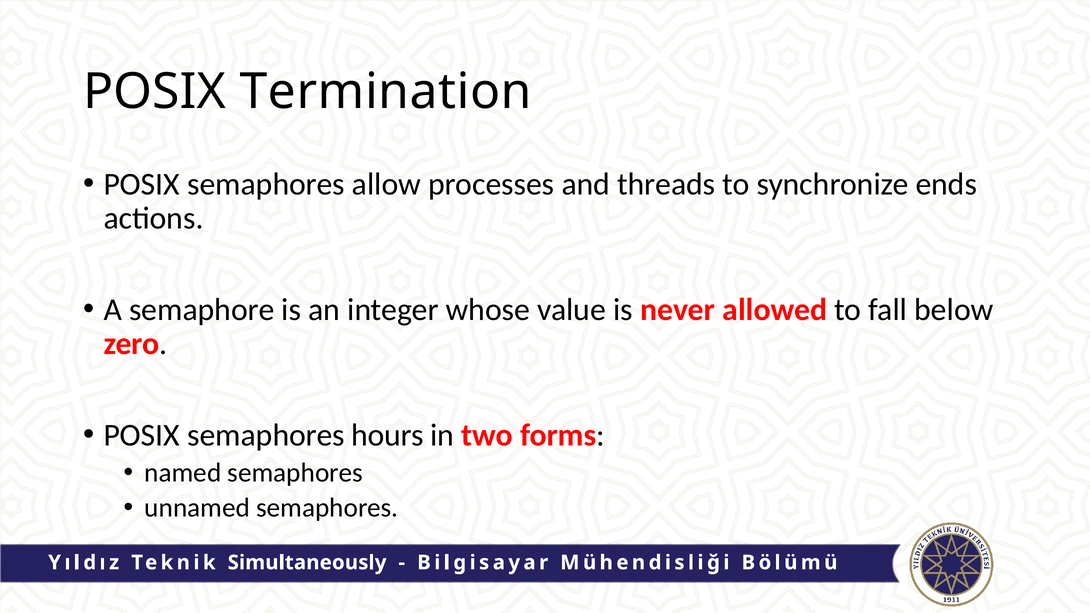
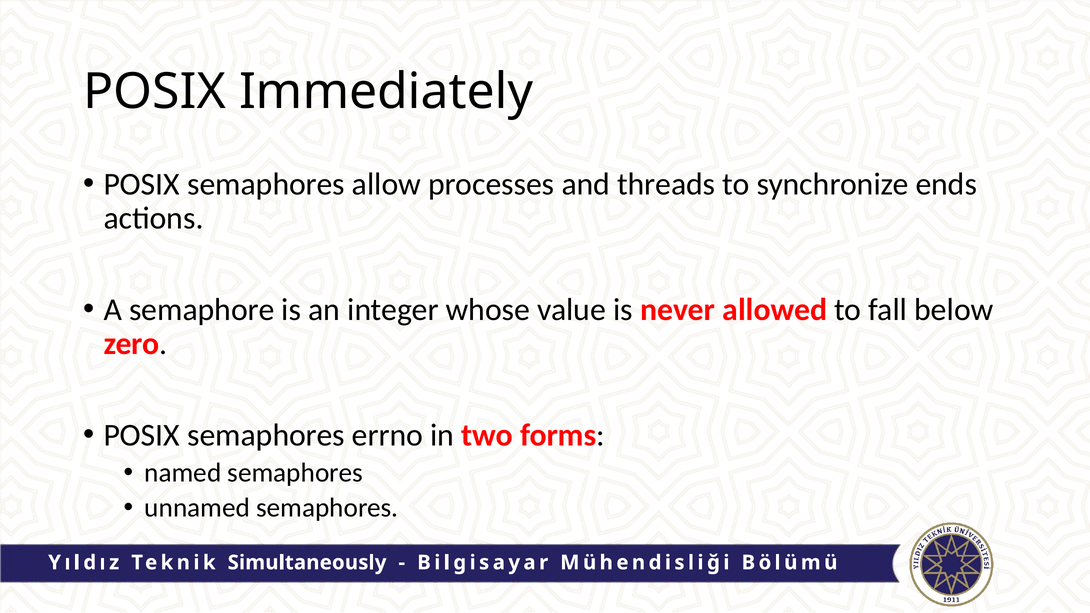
Termination: Termination -> Immediately (386, 92)
hours: hours -> errno (388, 435)
